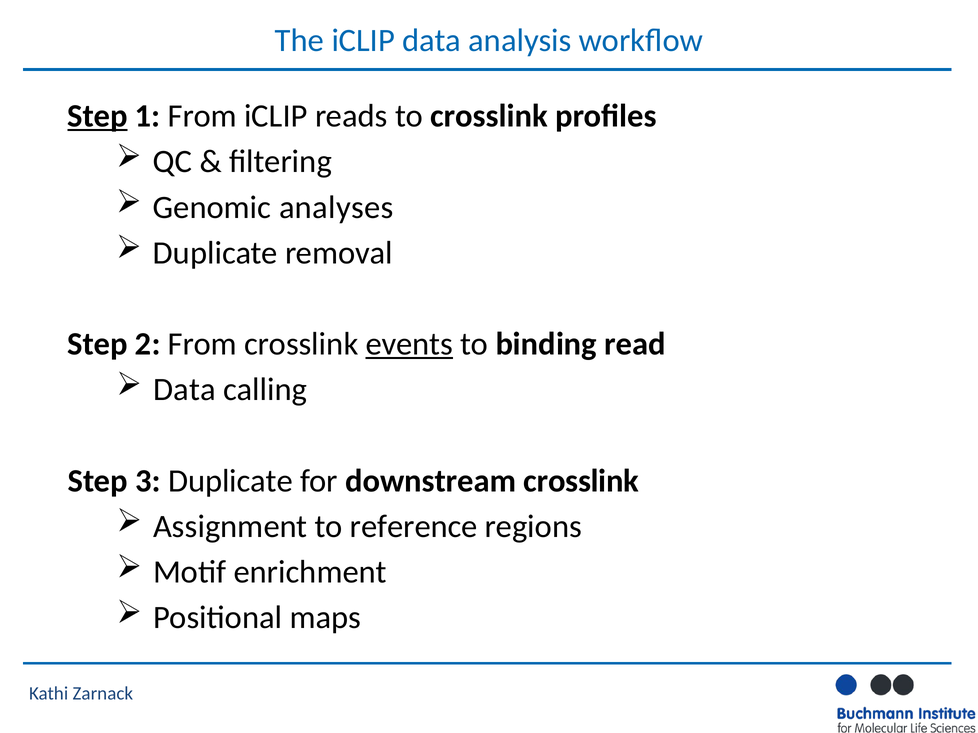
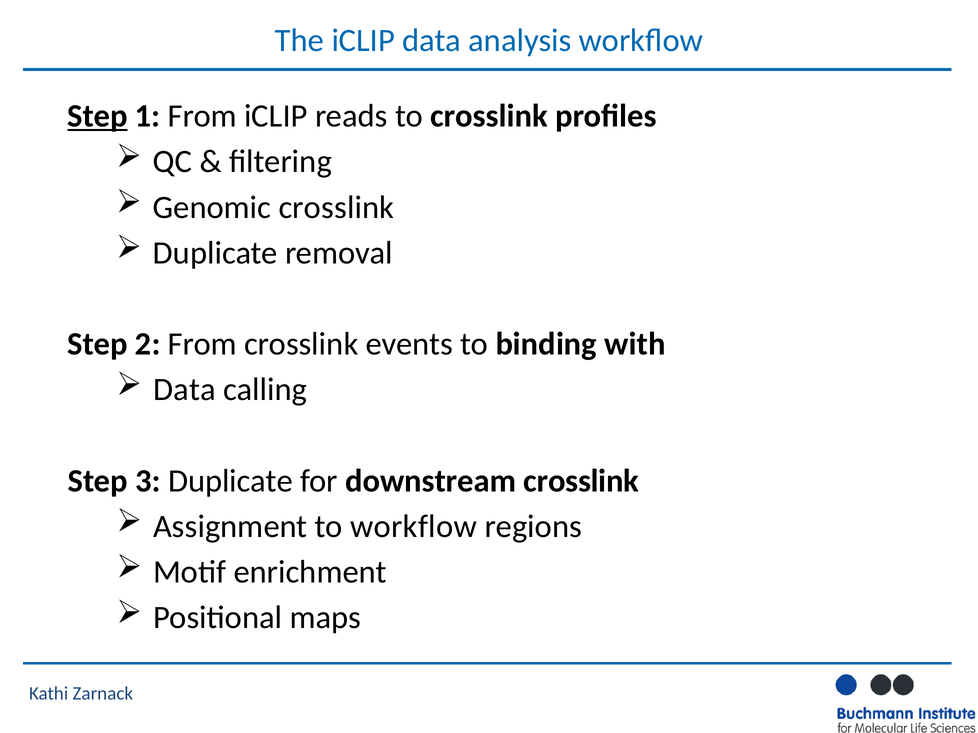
Genomic analyses: analyses -> crosslink (336, 207)
events underline: present -> none (409, 344)
read: read -> with (635, 344)
to reference: reference -> workflow (414, 527)
